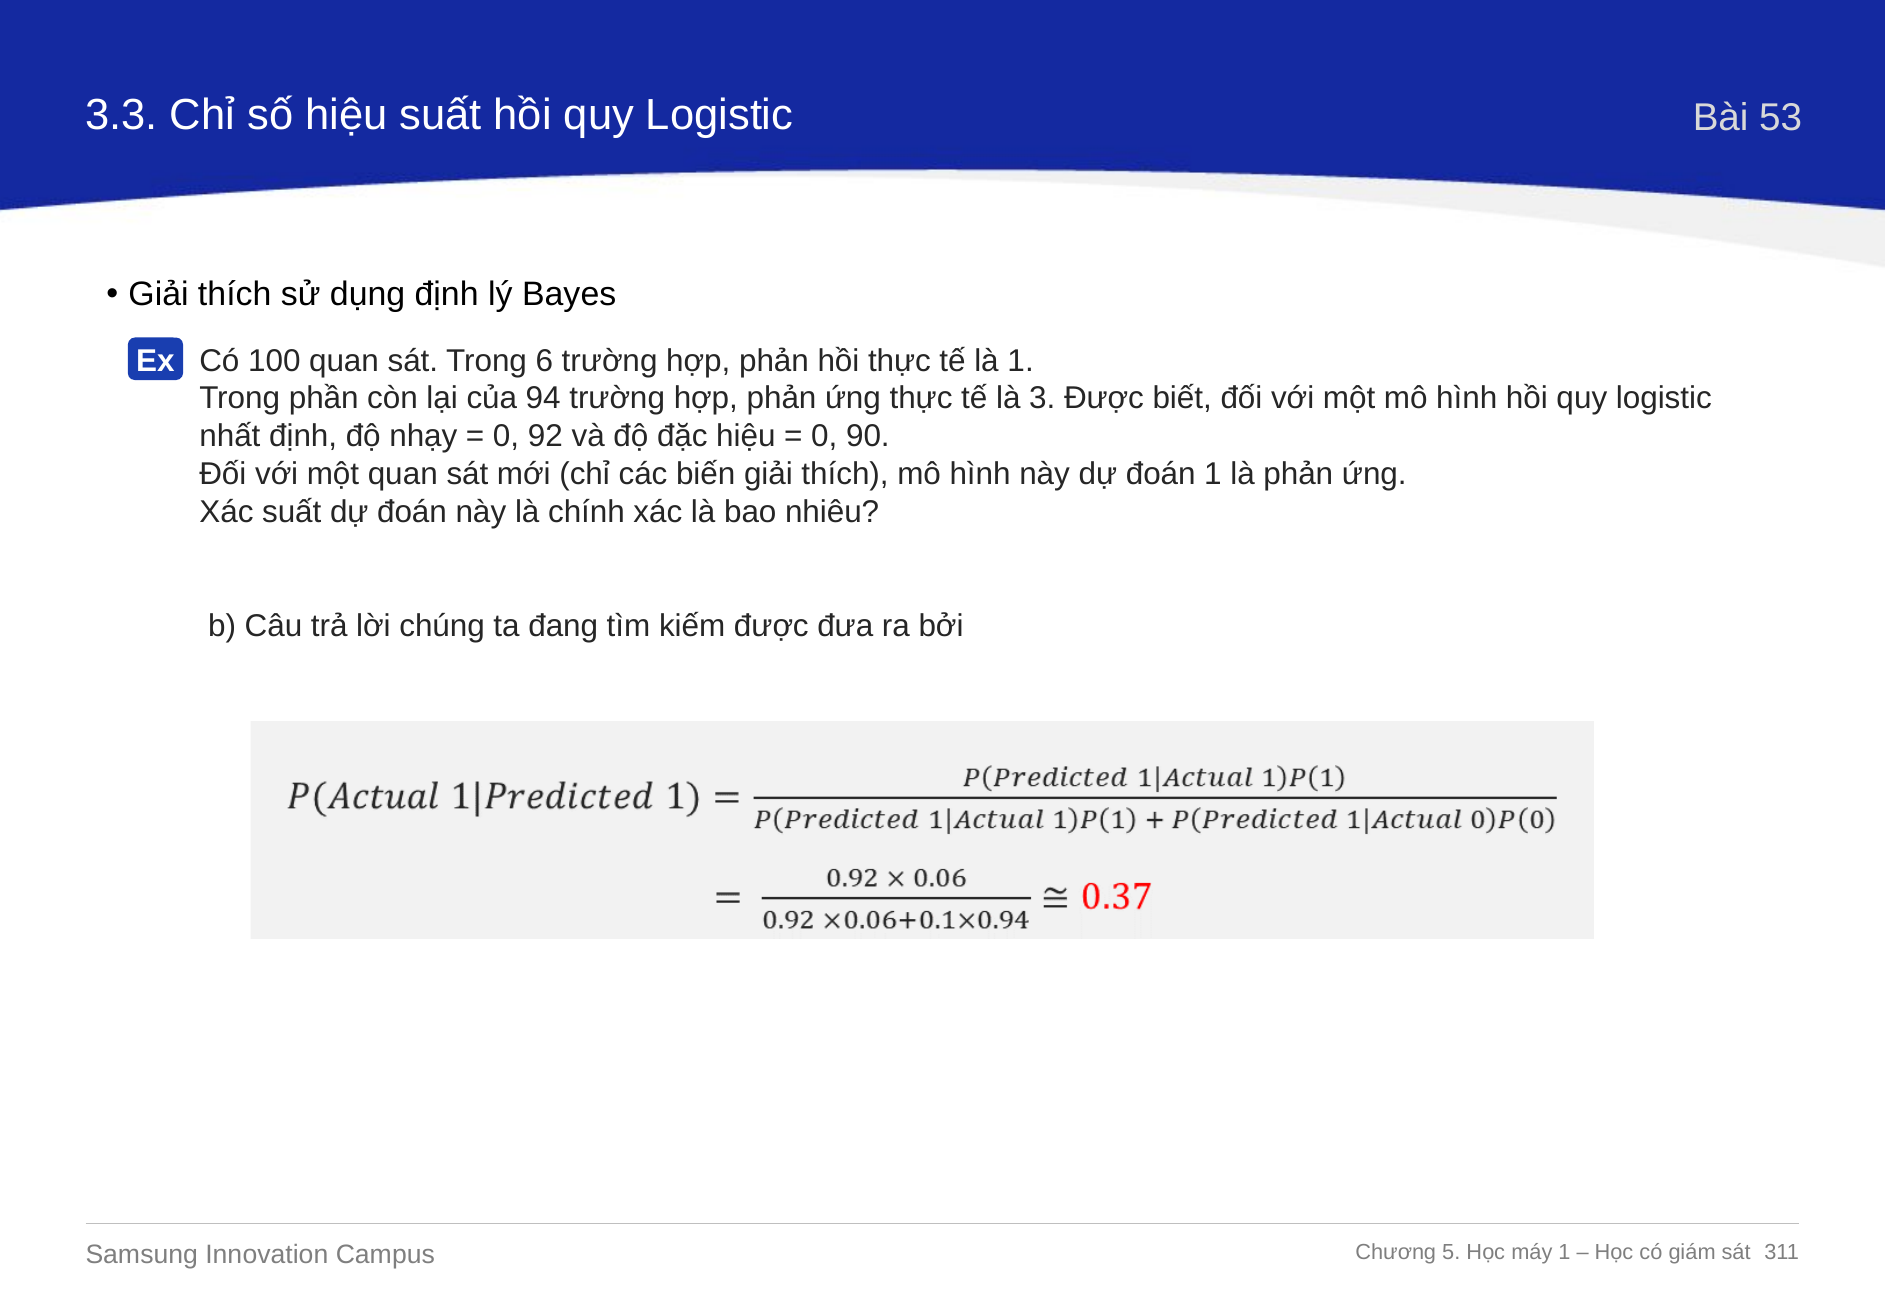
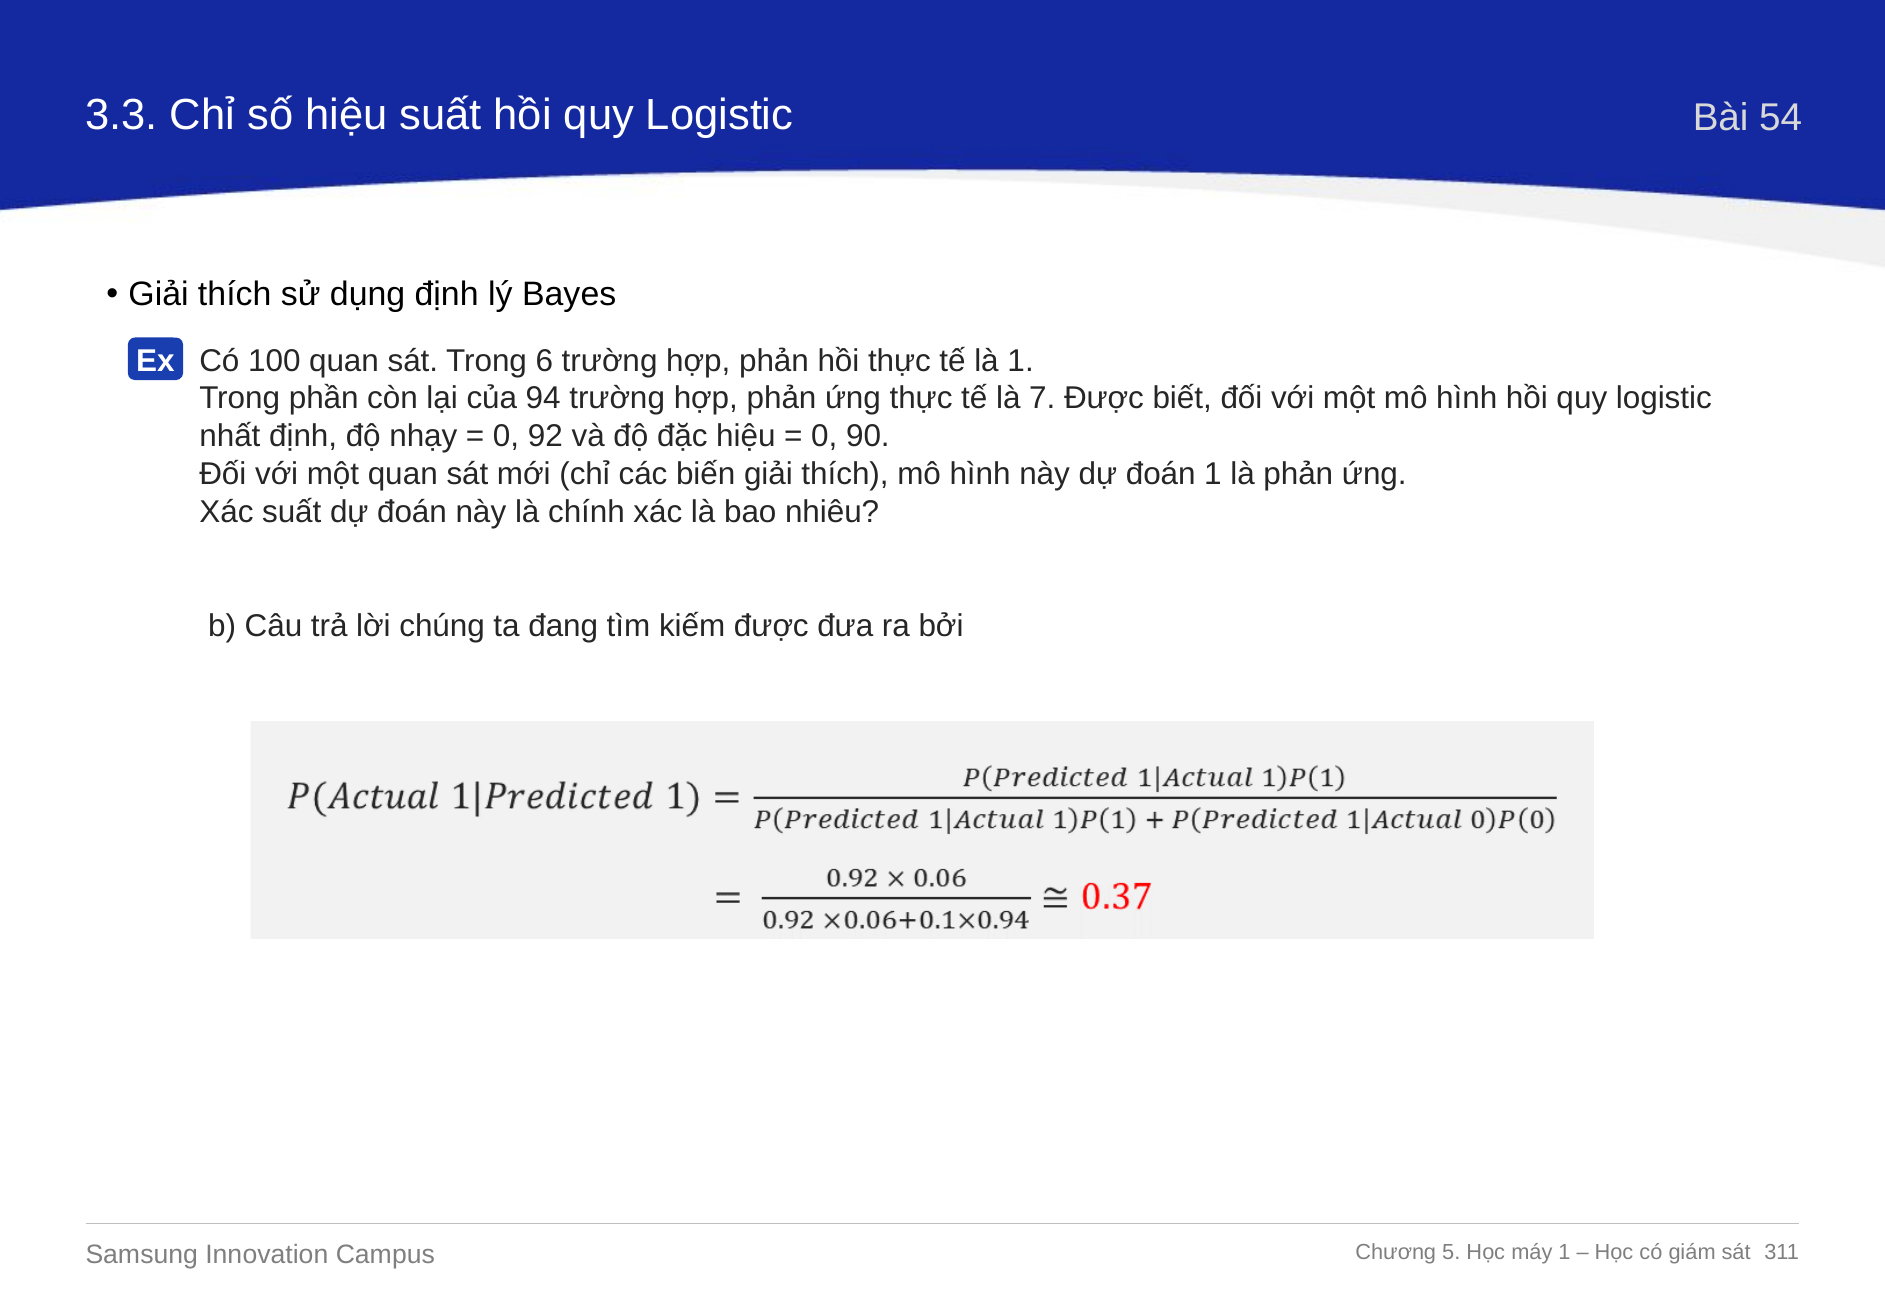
53: 53 -> 54 (1781, 117)
3: 3 -> 7 (1042, 398)
